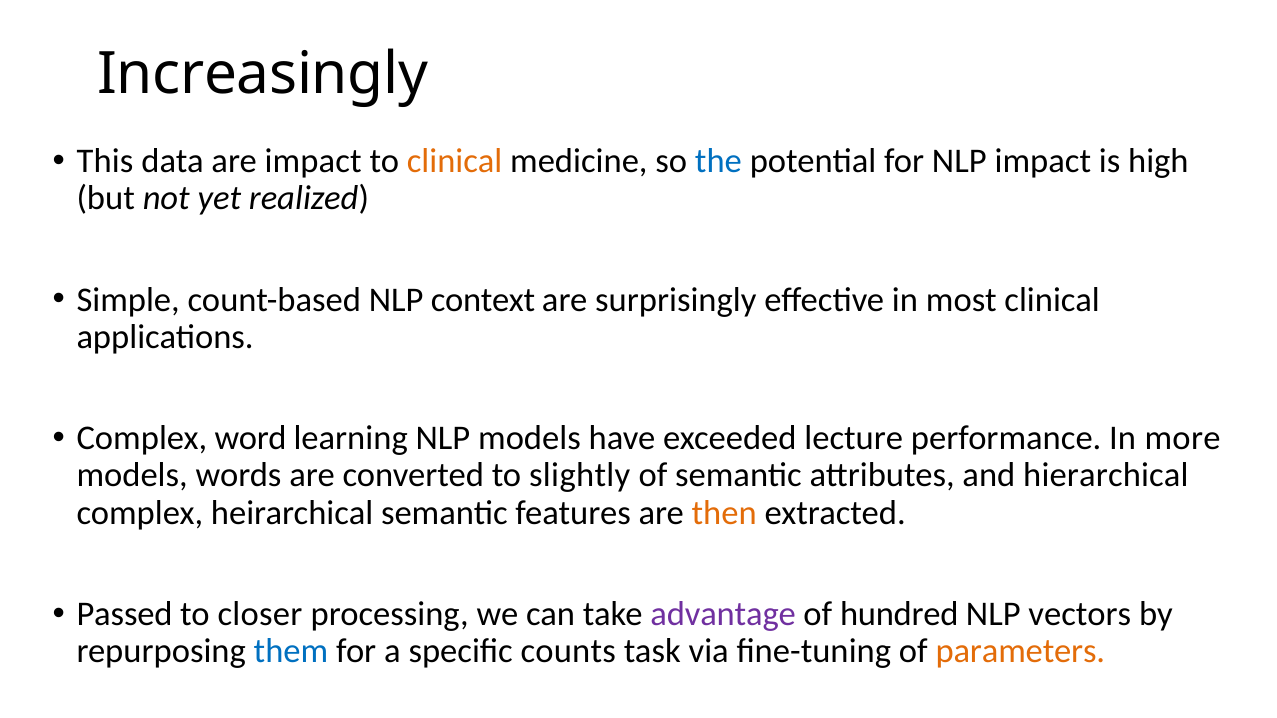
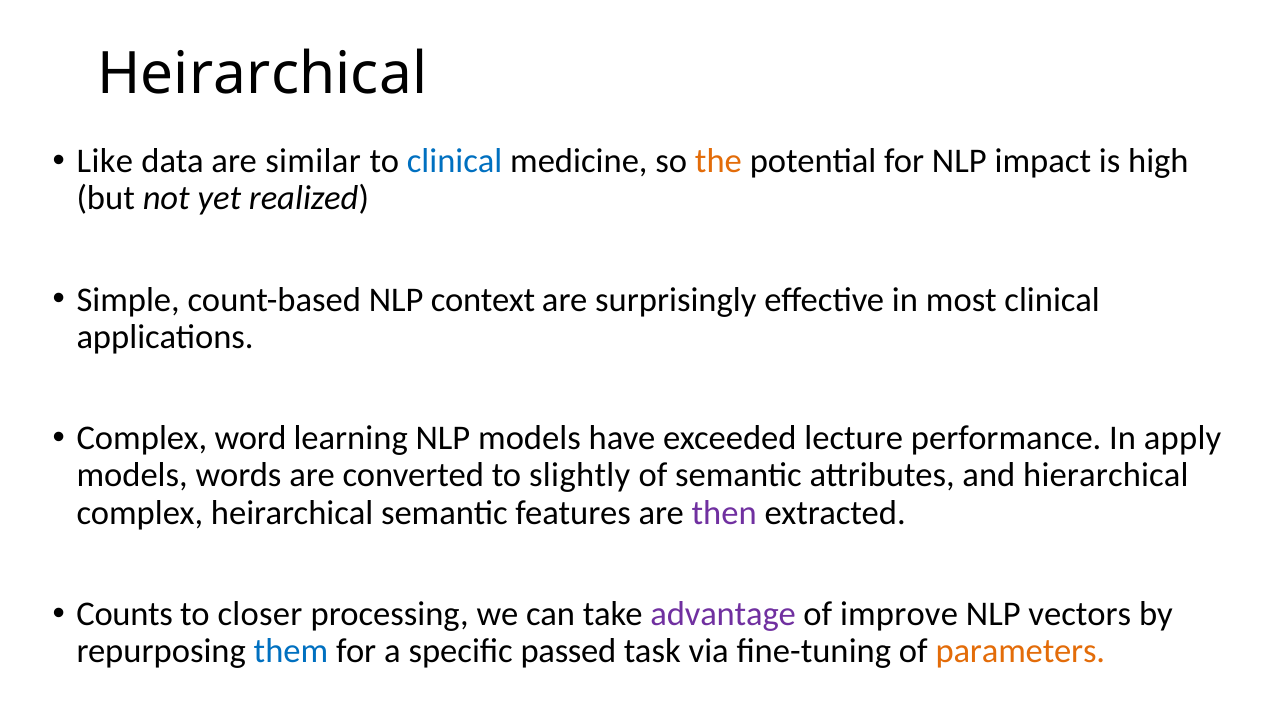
Increasingly: Increasingly -> Heirarchical (262, 74)
This: This -> Like (105, 161)
are impact: impact -> similar (313, 161)
clinical colour: orange -> blue (455, 161)
the colour: blue -> orange (718, 161)
more: more -> apply (1183, 438)
then colour: orange -> purple (724, 513)
Passed: Passed -> Counts (125, 614)
hundred: hundred -> improve (899, 614)
counts: counts -> passed (568, 652)
